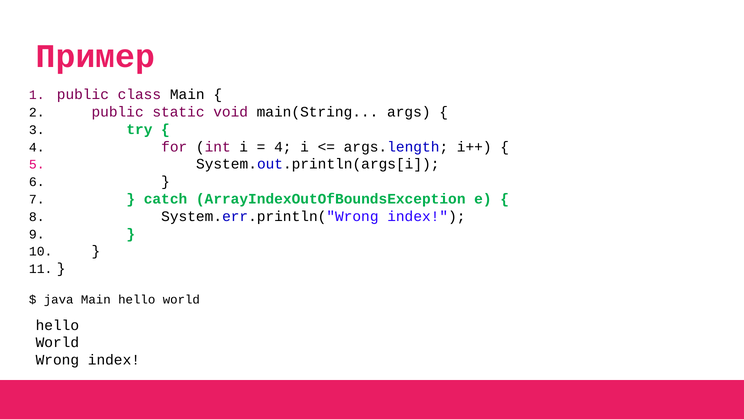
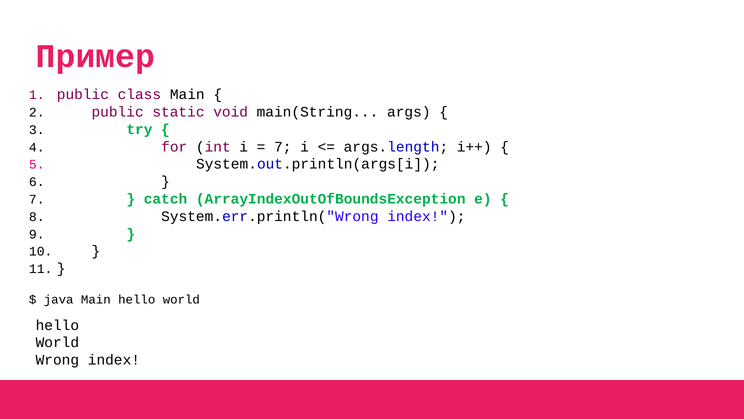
4: 4 -> 7 (283, 147)
